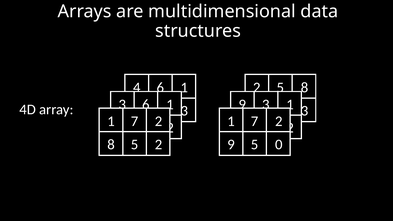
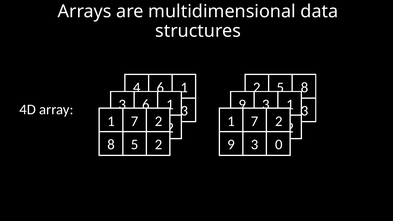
5: 5 -> 3 (255, 144)
